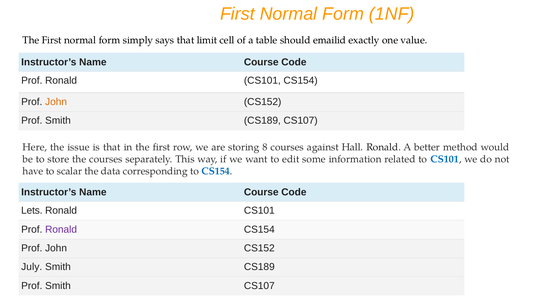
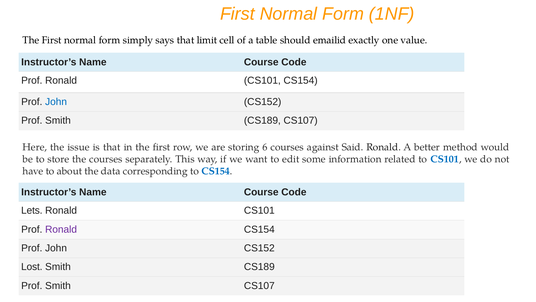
John colour: orange -> blue (56, 102)
8: 8 -> 6 (265, 147)
Hall: Hall -> Said (352, 147)
scalar: scalar -> about (69, 171)
July: July -> Lost (32, 267)
